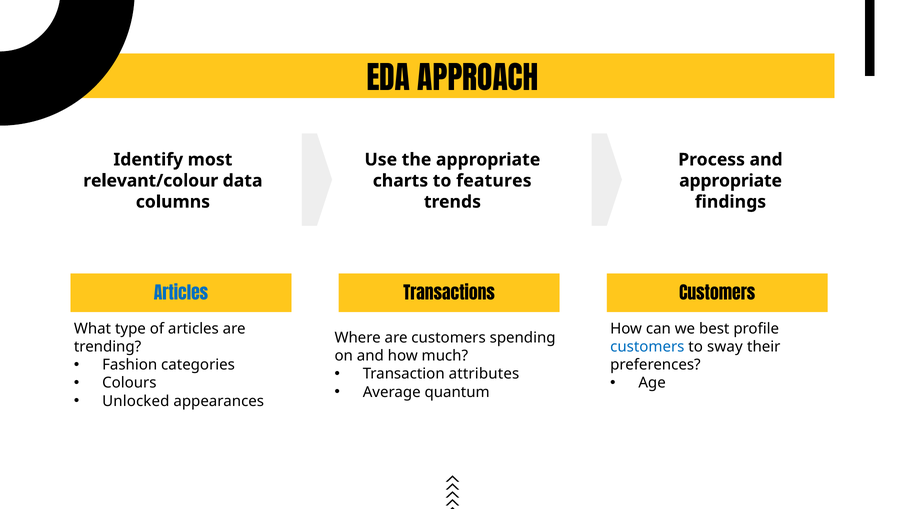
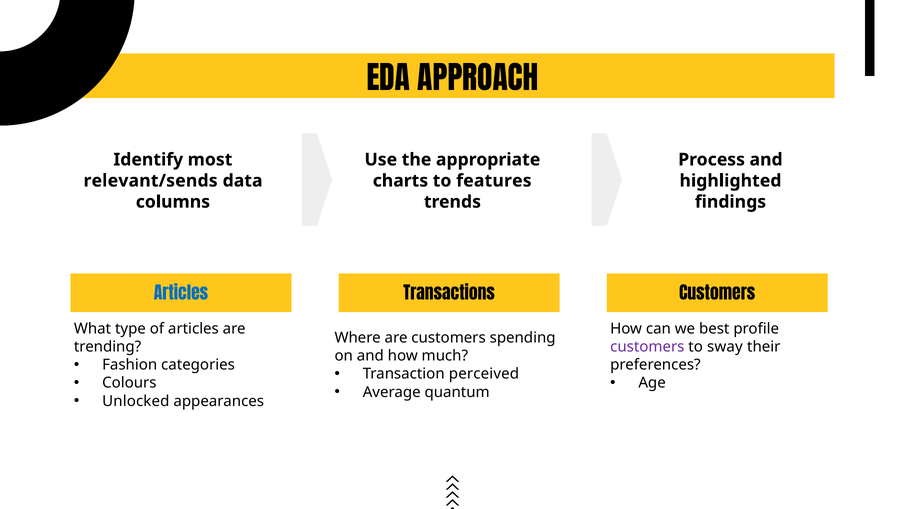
relevant/colour: relevant/colour -> relevant/sends (151, 181)
appropriate: appropriate -> highlighted (730, 181)
customers colour: blue -> purple (647, 347)
attributes: attributes -> perceived (484, 374)
